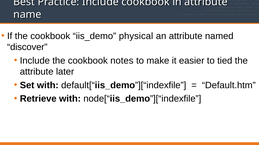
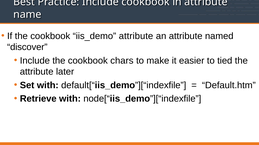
iis_demo physical: physical -> attribute (136, 36)
notes: notes -> chars (122, 61)
